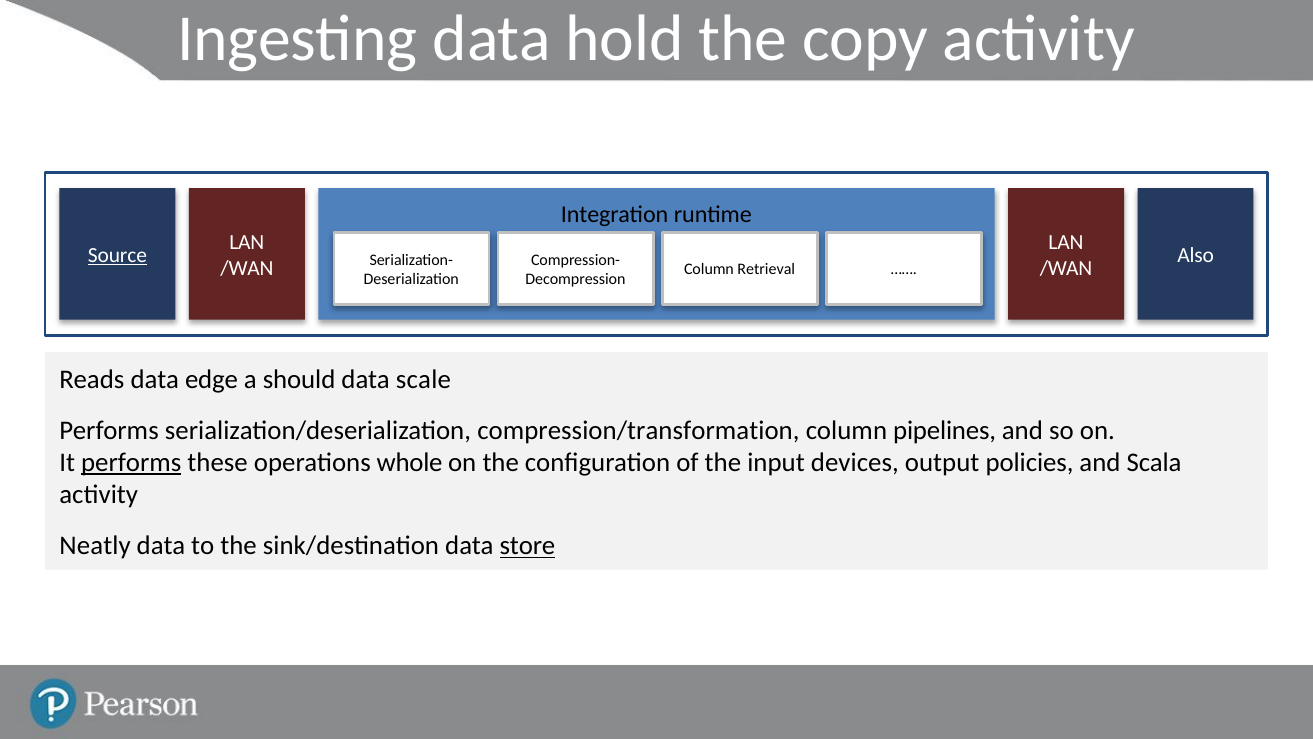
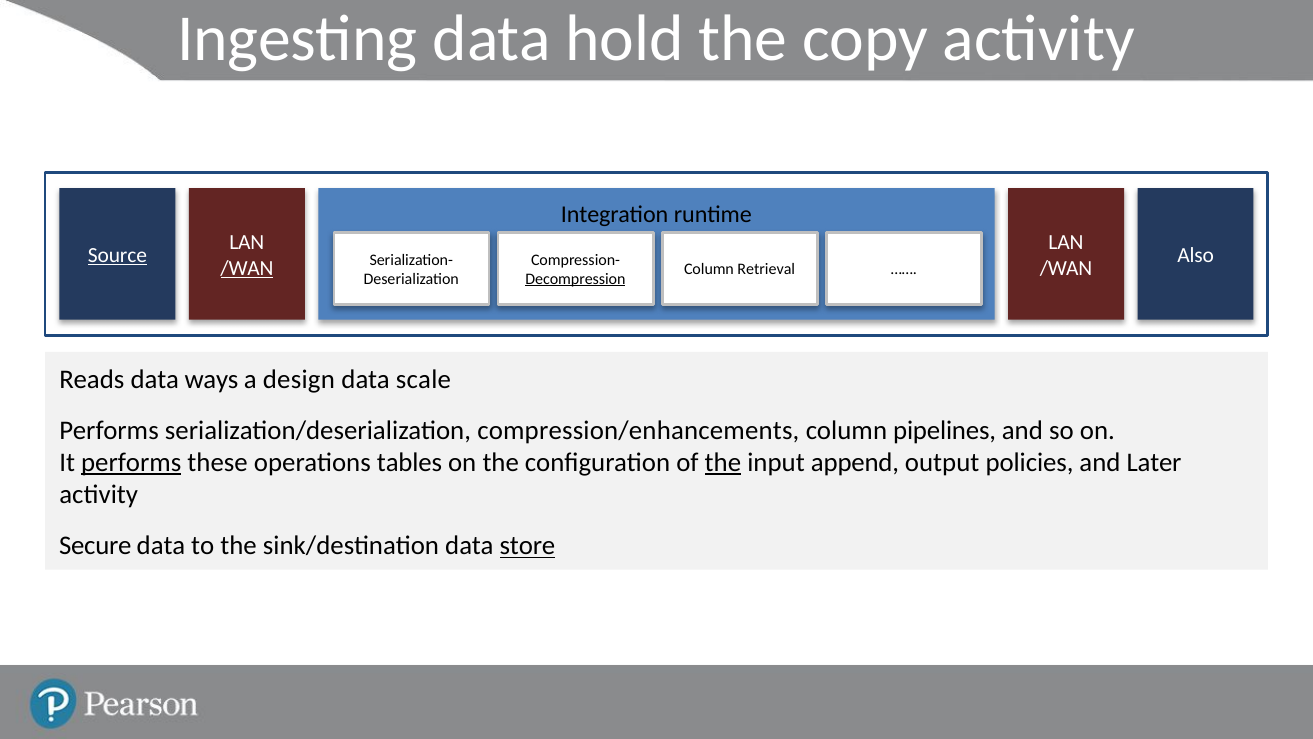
/WAN underline: none -> present (247, 268)
Decompression underline: none -> present (575, 279)
edge: edge -> ways (212, 379)
should: should -> design (299, 379)
compression/transformation: compression/transformation -> compression/enhancements (638, 430)
whole: whole -> tables (410, 462)
the underline: none -> present (723, 462)
devices: devices -> append (855, 462)
Scala: Scala -> Later (1154, 462)
Neatly: Neatly -> Secure (95, 546)
